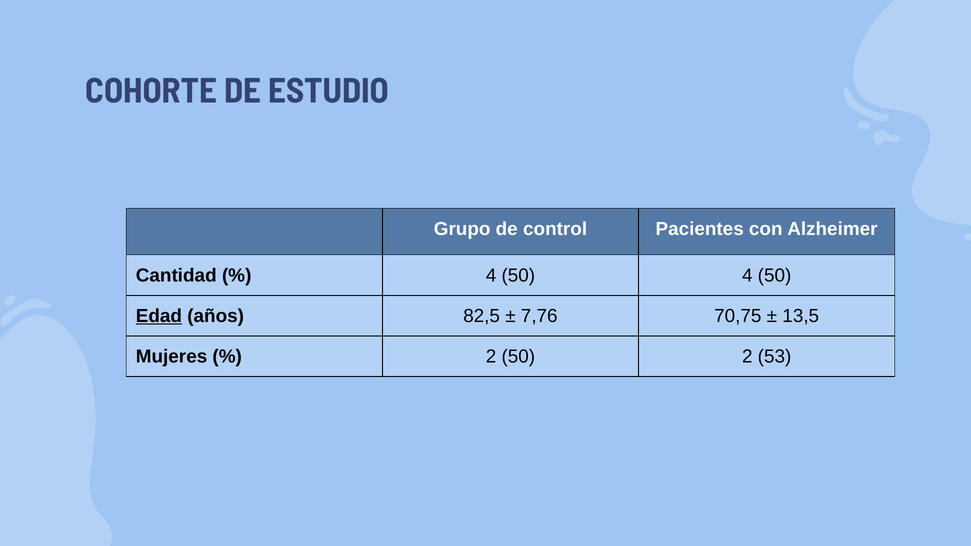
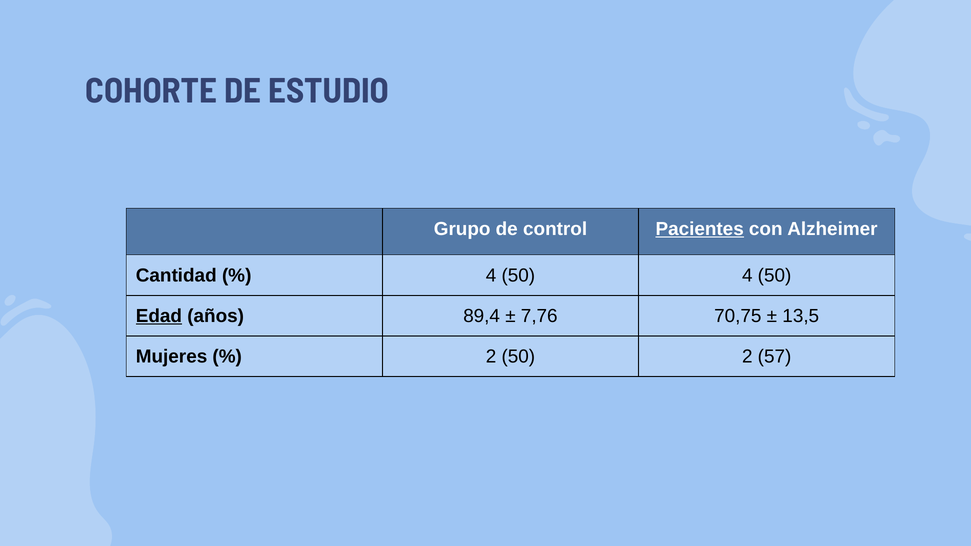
Pacientes underline: none -> present (700, 229)
82,5: 82,5 -> 89,4 (482, 316)
53: 53 -> 57 (775, 357)
